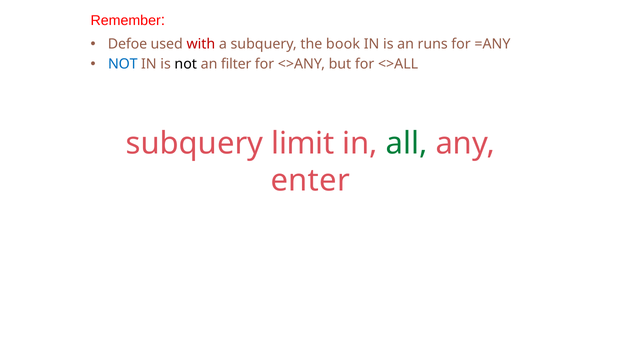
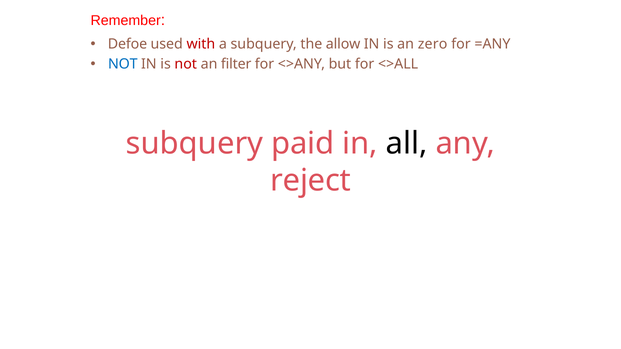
book: book -> allow (343, 44)
runs: runs -> zero (433, 44)
not colour: black -> red (186, 64)
limit: limit -> paid (303, 143)
all colour: green -> black (407, 143)
enter: enter -> reject (311, 181)
